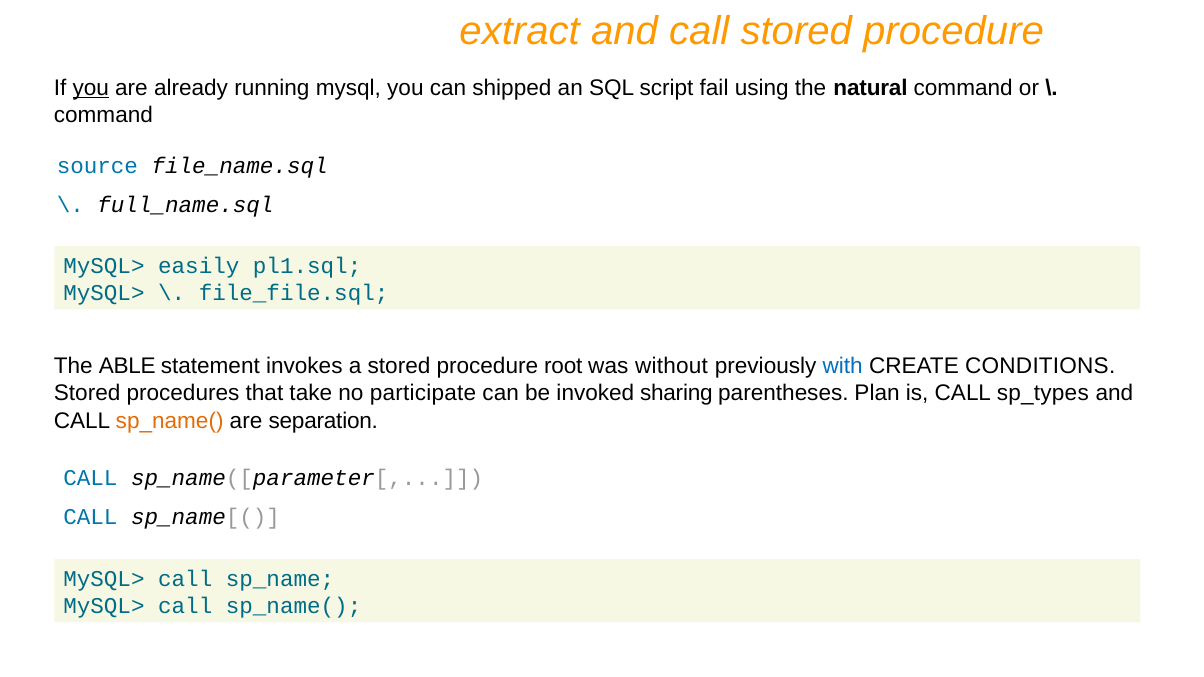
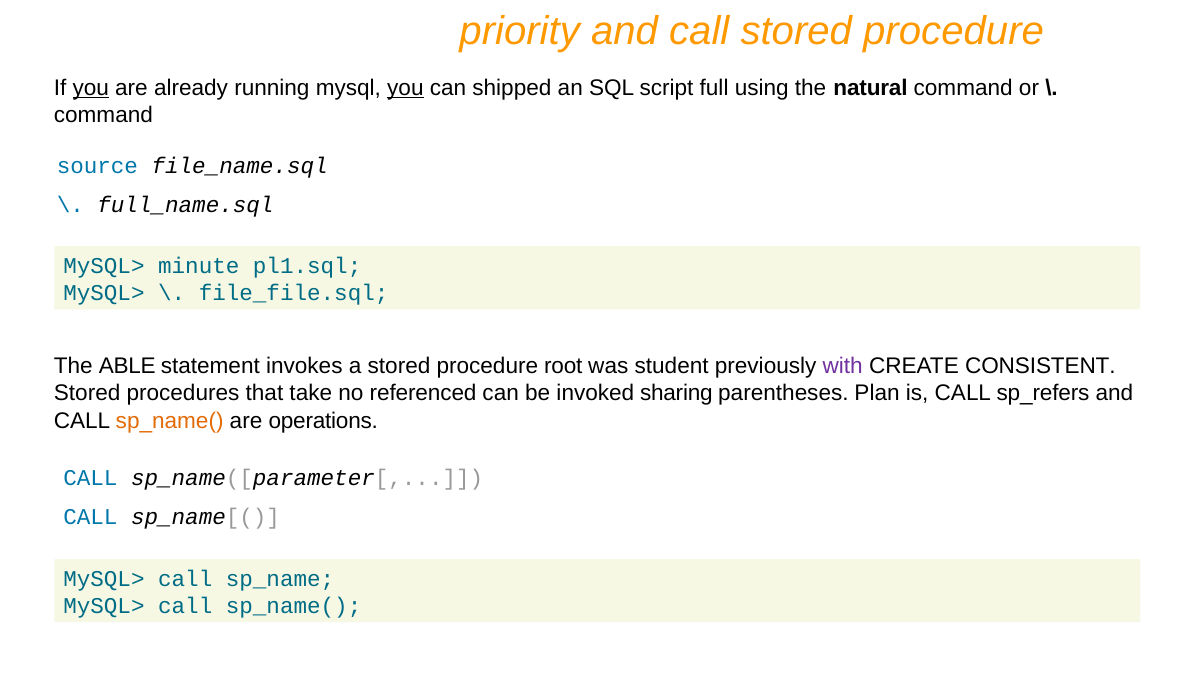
extract: extract -> priority (520, 31)
you underline: none -> present (405, 88)
fail: fail -> full (714, 88)
easily: easily -> minute (199, 266)
without: without -> student (672, 367)
with colour: blue -> purple (843, 367)
CONDITIONS: CONDITIONS -> CONSISTENT (1040, 367)
participate: participate -> referenced (423, 394)
sp_types: sp_types -> sp_refers (1043, 394)
separation: separation -> operations (323, 421)
